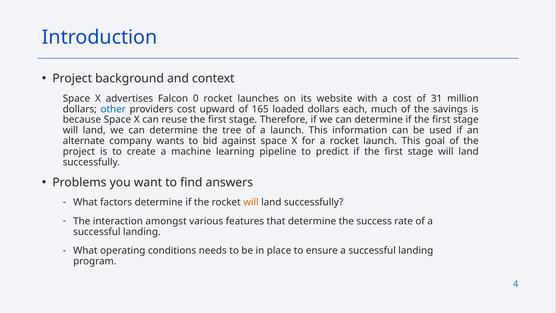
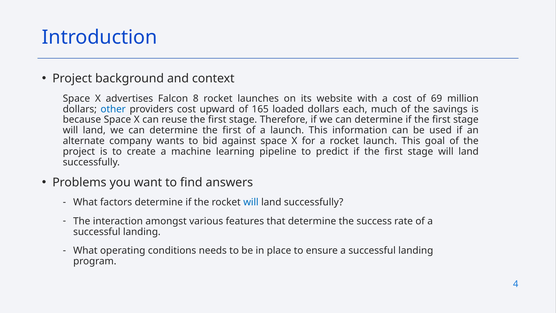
0: 0 -> 8 (196, 98)
31: 31 -> 69 (437, 98)
determine the tree: tree -> first (232, 130)
will colour: orange -> blue (251, 202)
